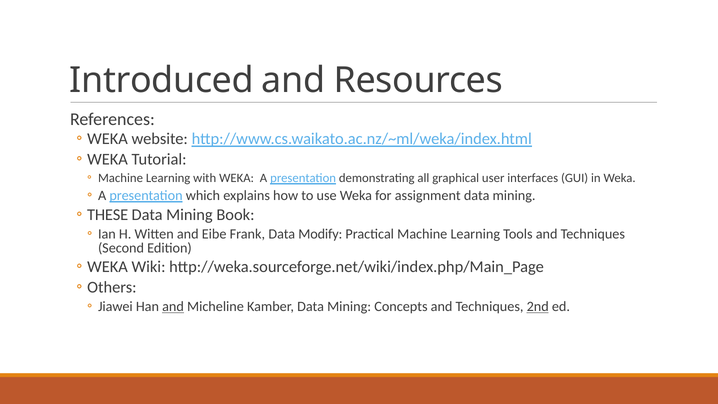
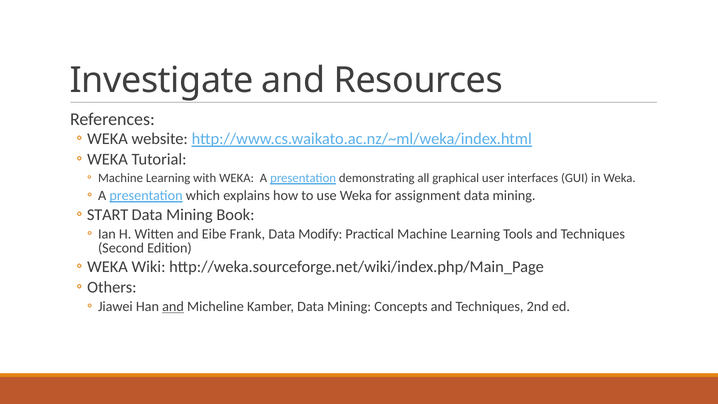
Introduced: Introduced -> Investigate (162, 80)
THESE: THESE -> START (108, 215)
2nd underline: present -> none (538, 306)
